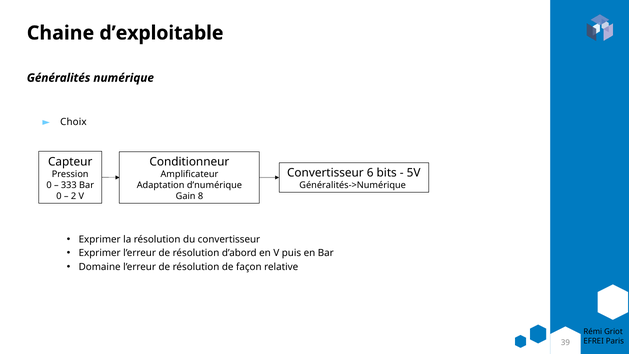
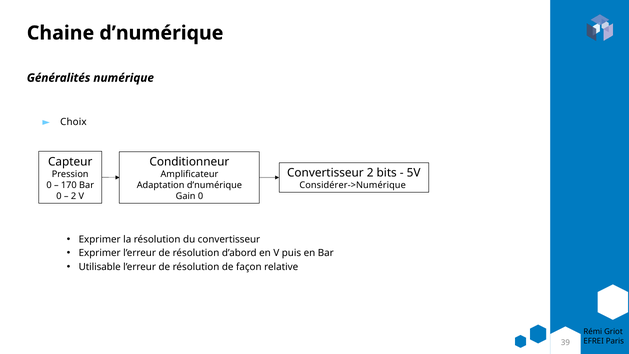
Chaine d’exploitable: d’exploitable -> d’numérique (161, 33)
Convertisseur 6: 6 -> 2 (370, 173)
333: 333 -> 170 (69, 185)
Généralités->Numérique: Généralités->Numérique -> Considérer->Numérique (353, 185)
Gain 8: 8 -> 0 (201, 196)
Domaine: Domaine -> Utilisable (100, 267)
